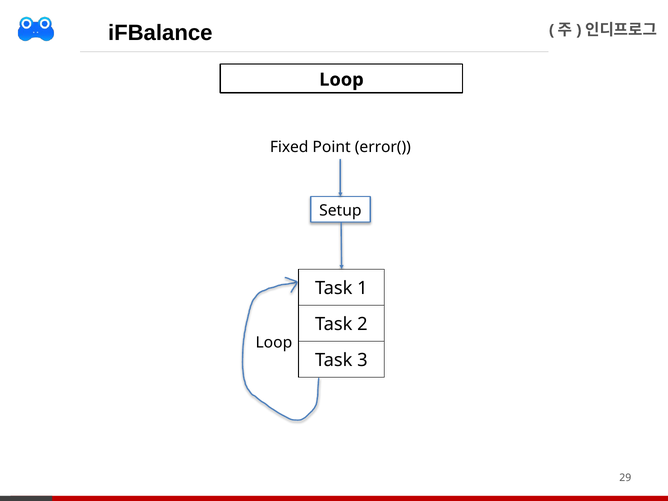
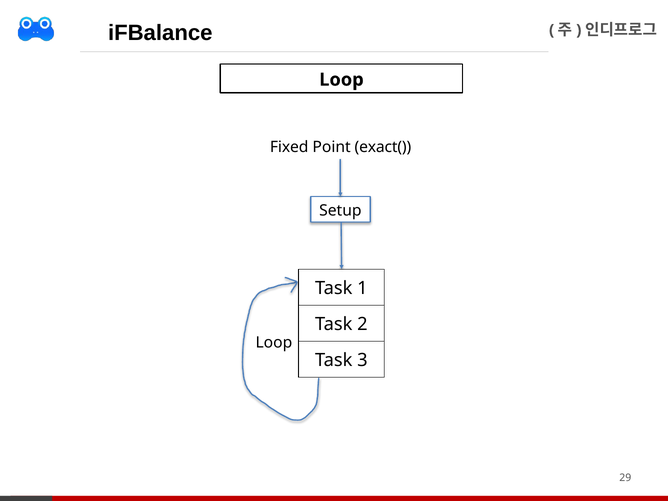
error(: error( -> exact( (383, 147)
